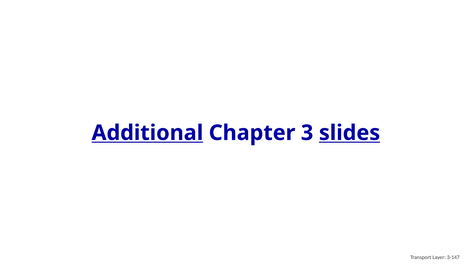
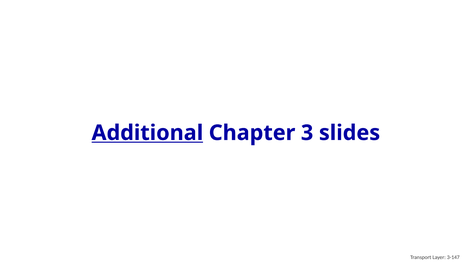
slides underline: present -> none (350, 133)
